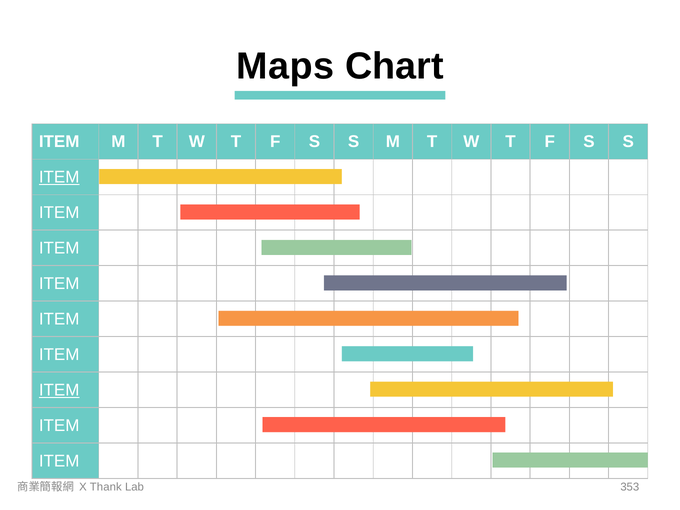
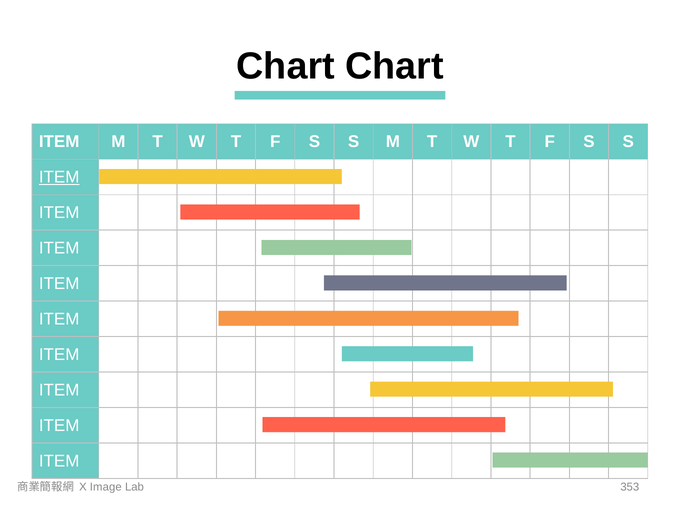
Maps: Maps -> Chart (285, 66)
ITEM underline: present -> none (59, 390)
Thank: Thank -> Image (106, 487)
